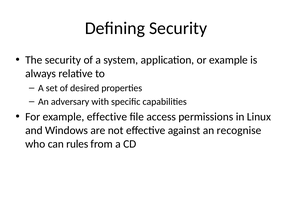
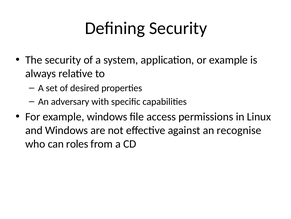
example effective: effective -> windows (107, 116)
rules: rules -> roles (77, 143)
